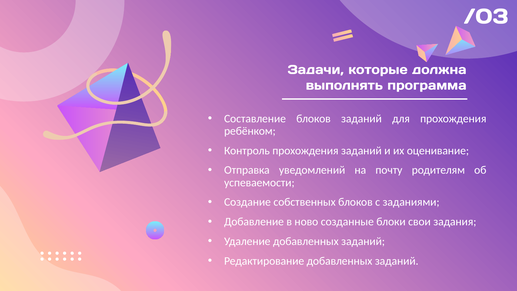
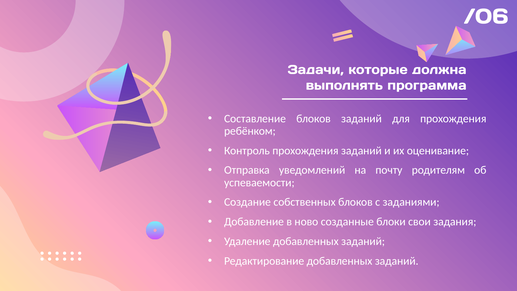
/03: /03 -> /06 (486, 17)
